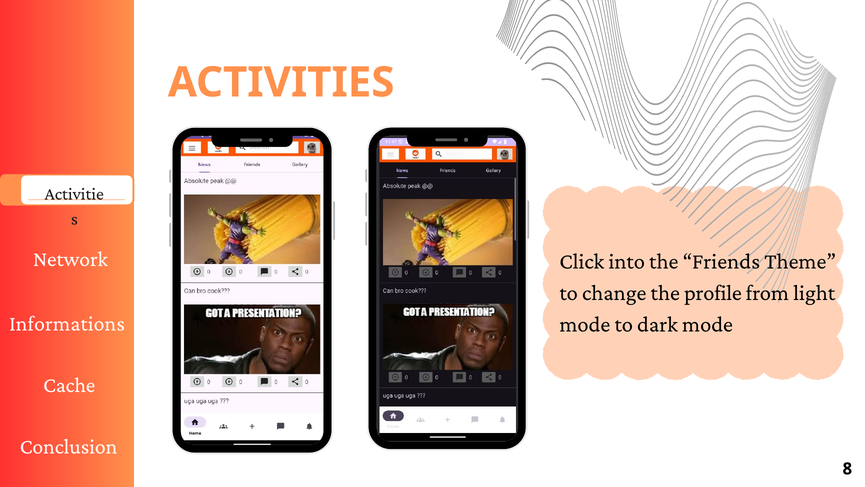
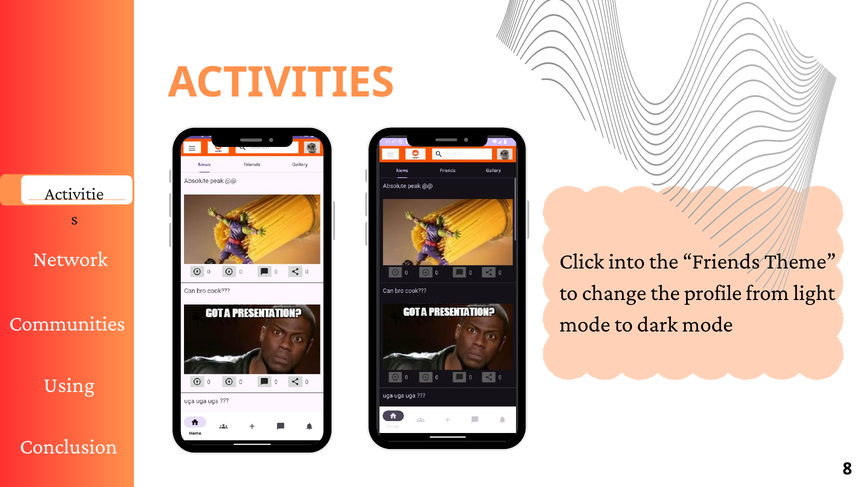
Informations: Informations -> Communities (67, 323)
Cache: Cache -> Using (69, 385)
